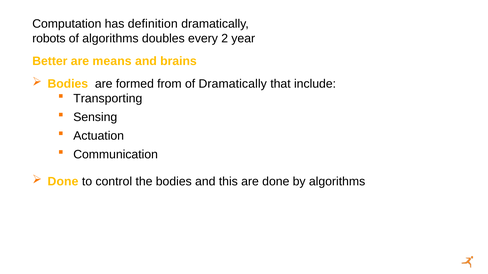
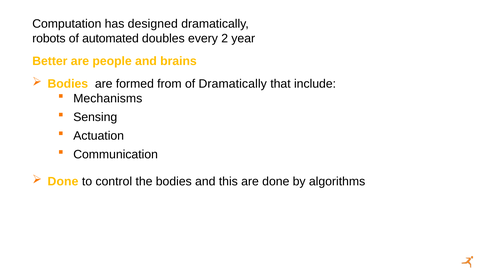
definition: definition -> designed (153, 24)
of algorithms: algorithms -> automated (111, 39)
means: means -> people (112, 61)
Transporting: Transporting -> Mechanisms (108, 99)
